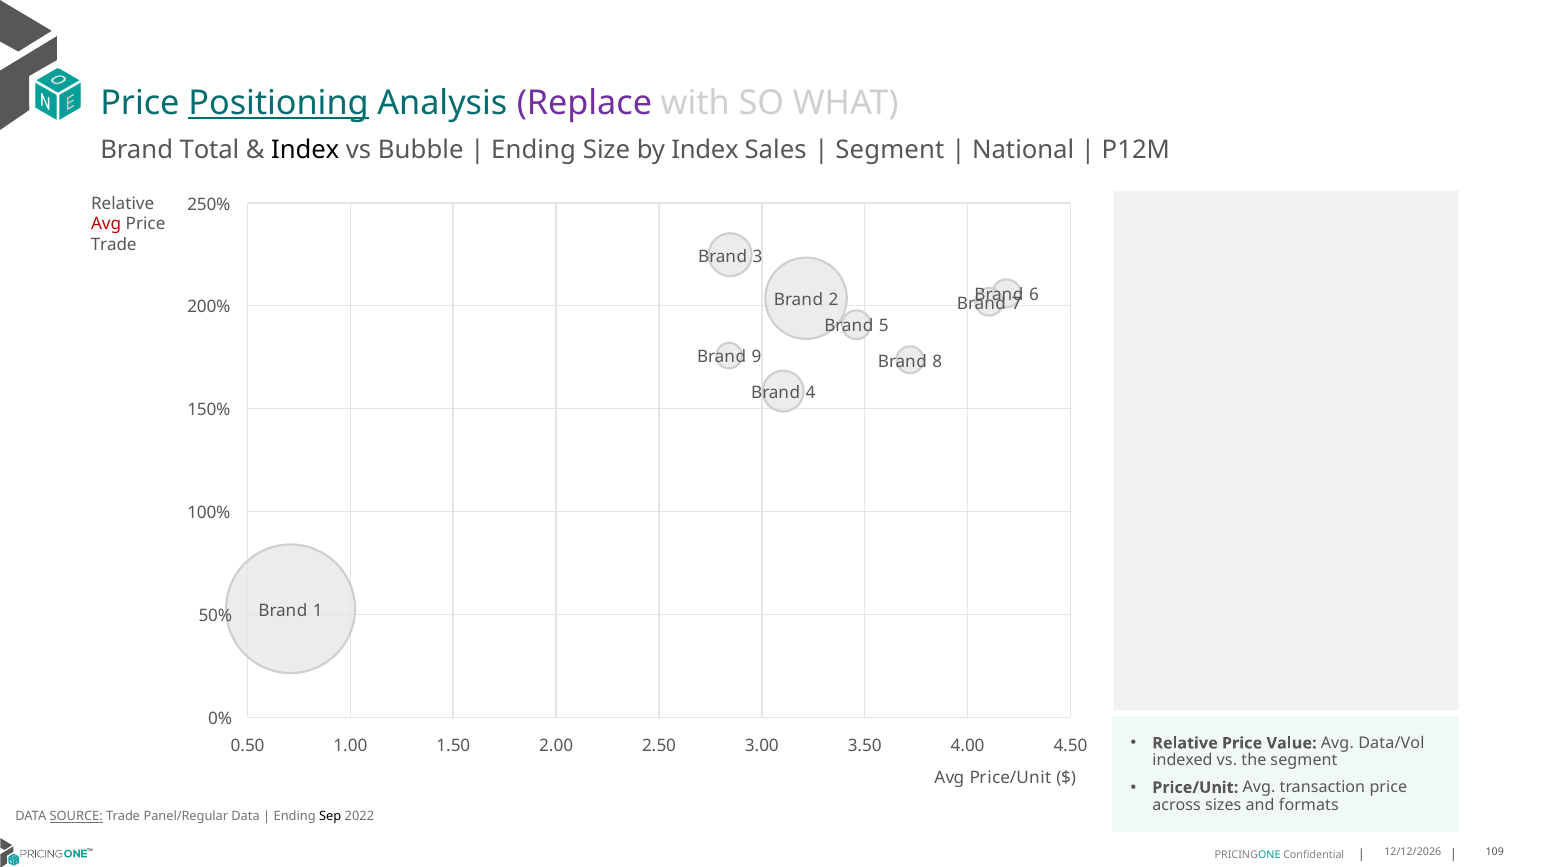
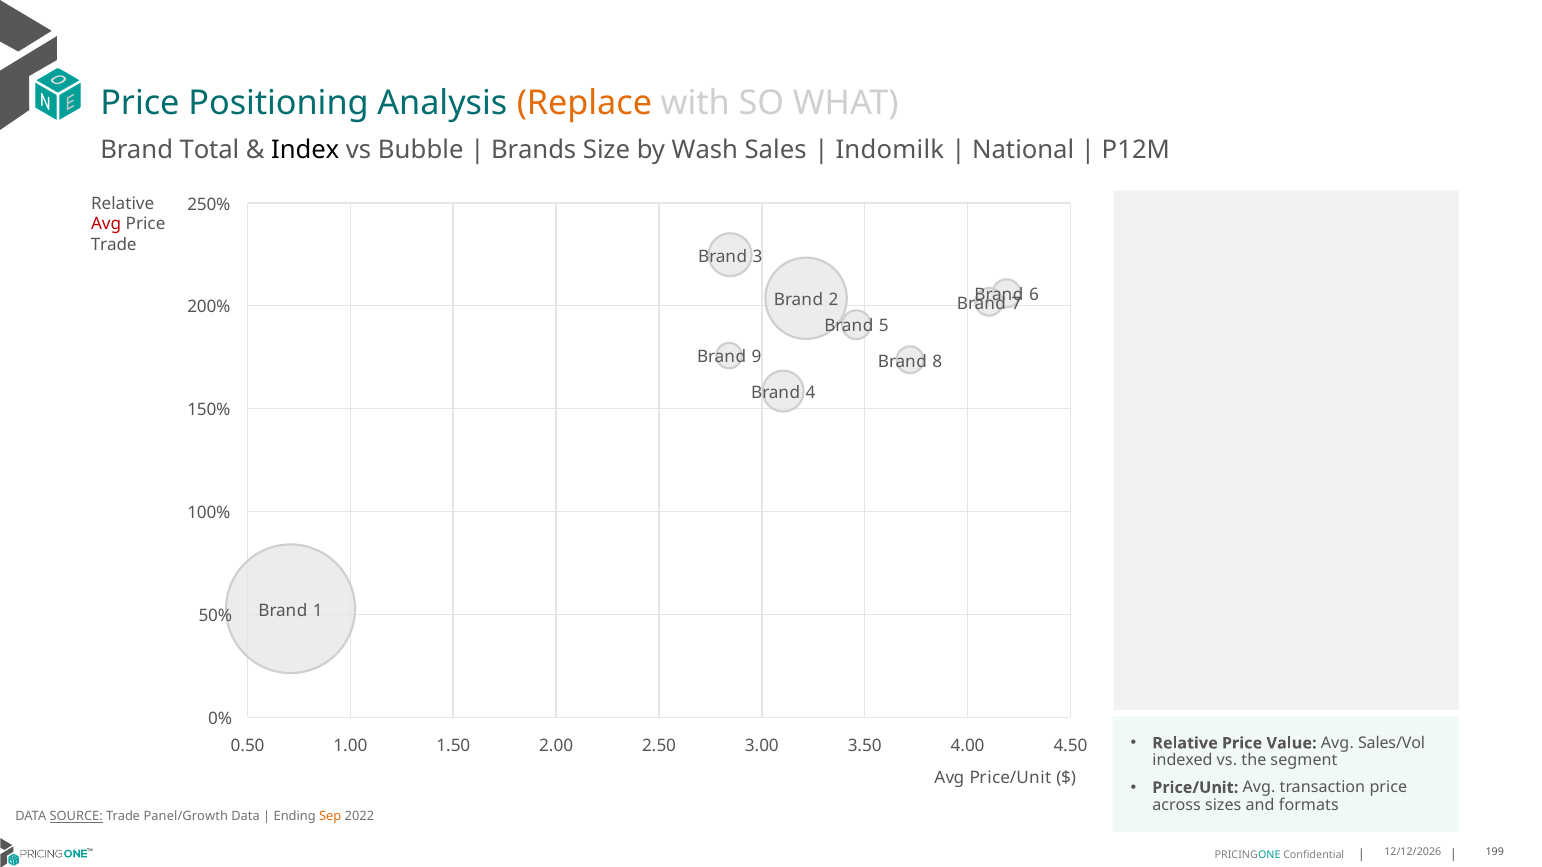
Positioning underline: present -> none (279, 104)
Replace colour: purple -> orange (584, 104)
Ending: Ending -> Brands (534, 150)
by Index: Index -> Wash (705, 150)
Segment: Segment -> Indomilk (890, 150)
Data/Vol: Data/Vol -> Sales/Vol (1392, 744)
Panel/Regular: Panel/Regular -> Panel/Growth (186, 817)
Sep colour: black -> orange (330, 817)
109: 109 -> 199 (1495, 853)
